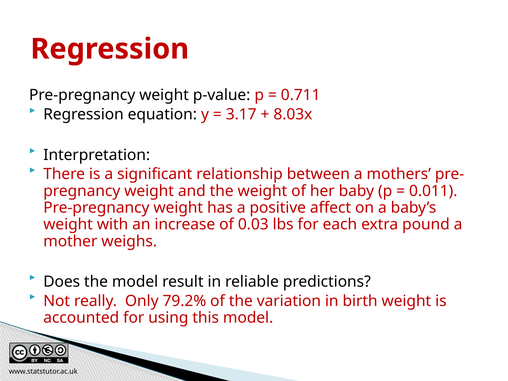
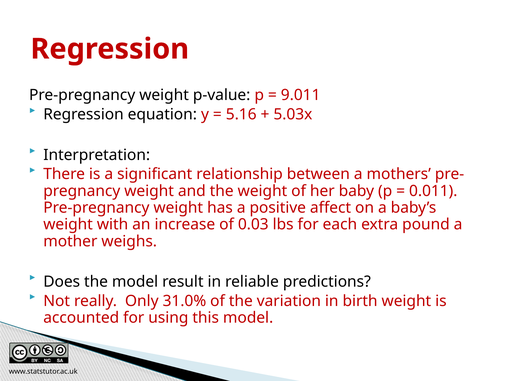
0.711: 0.711 -> 9.011 (301, 95)
3.17: 3.17 -> 5.16 (241, 114)
8.03x: 8.03x -> 5.03x (293, 114)
79.2%: 79.2% -> 31.0% (184, 301)
